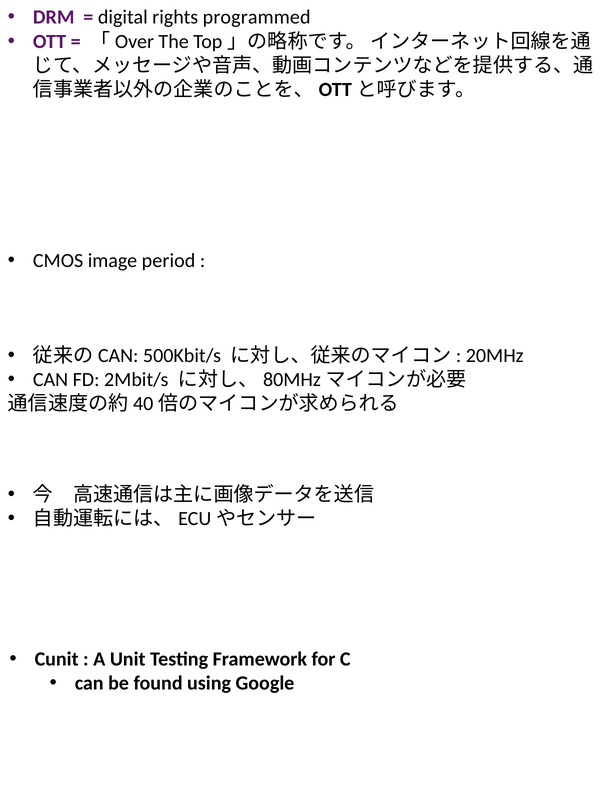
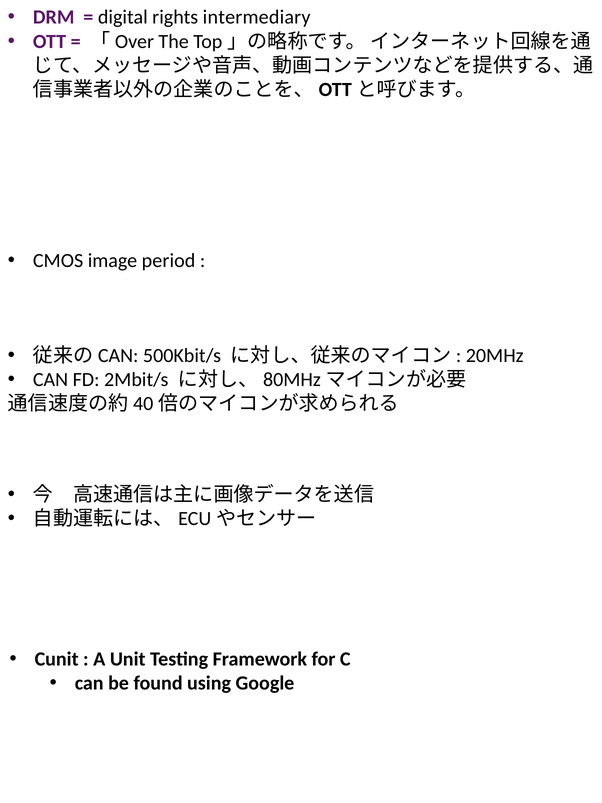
programmed: programmed -> intermediary (257, 17)
